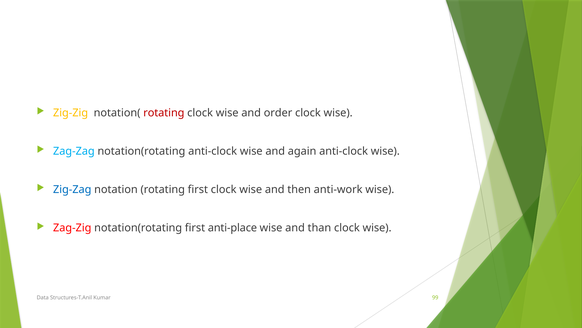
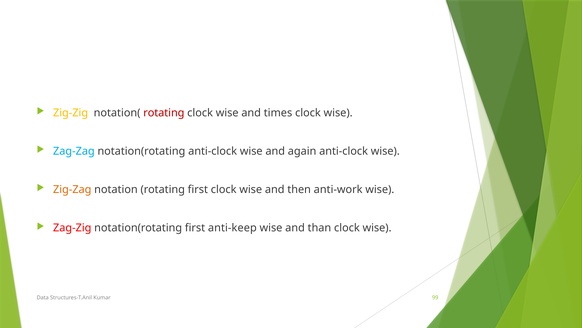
order: order -> times (278, 113)
Zig-Zag colour: blue -> orange (72, 189)
anti-place: anti-place -> anti-keep (232, 228)
